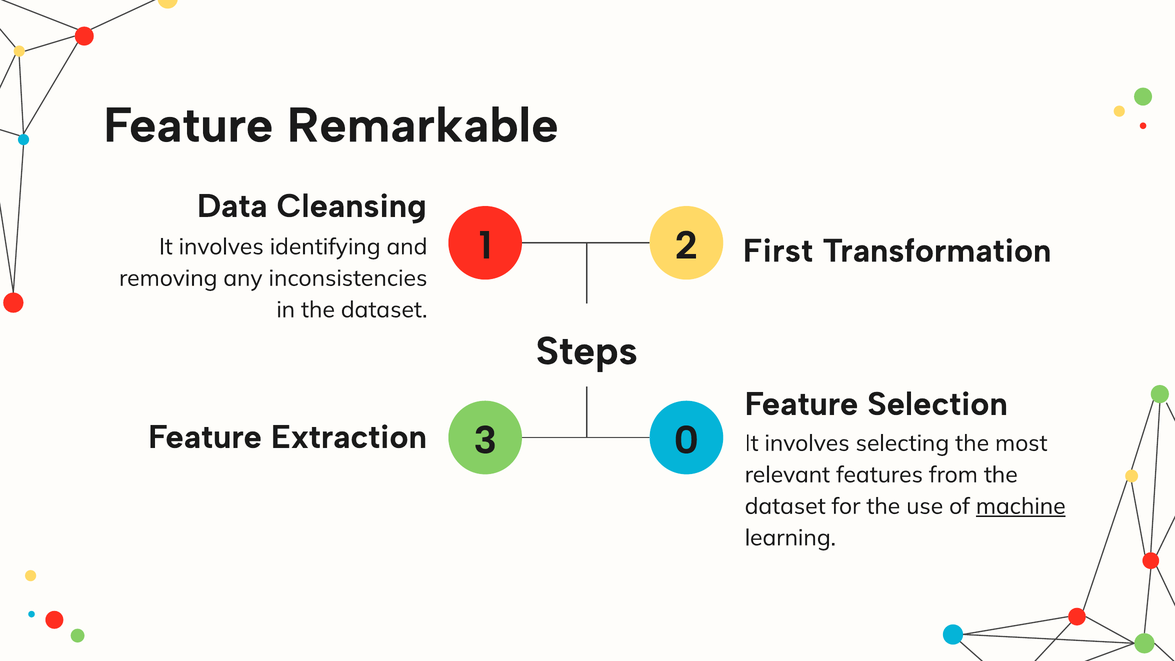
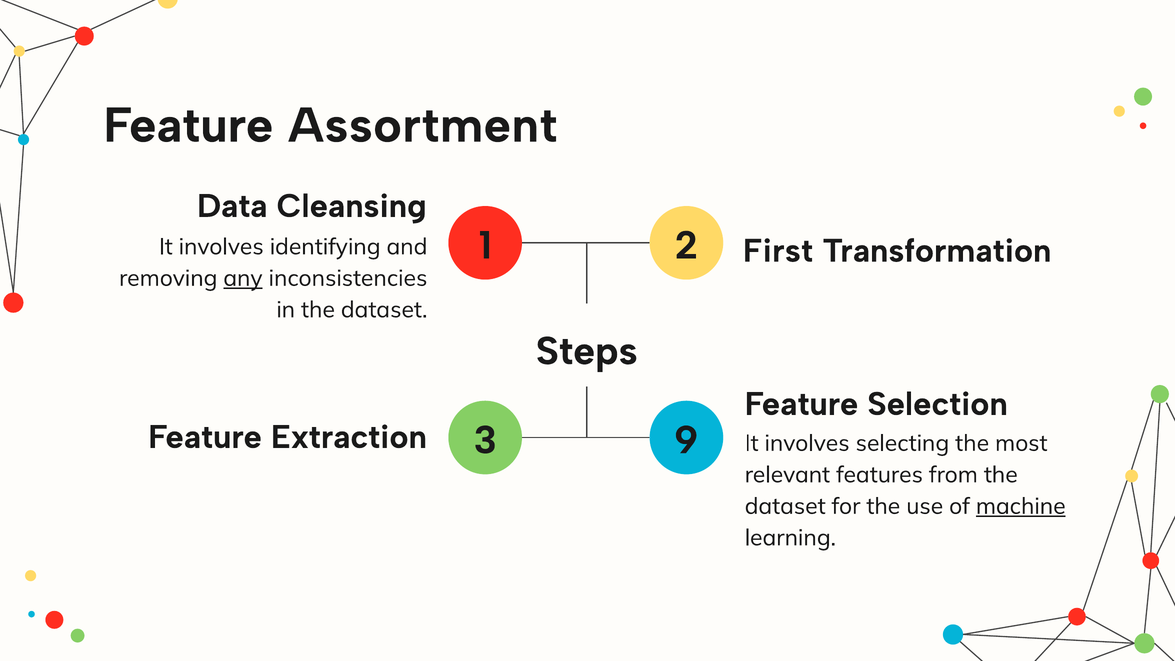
Remarkable: Remarkable -> Assortment (423, 126)
any underline: none -> present (243, 278)
0: 0 -> 9 (686, 440)
